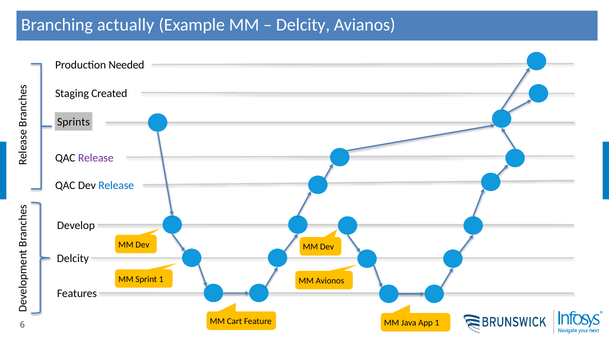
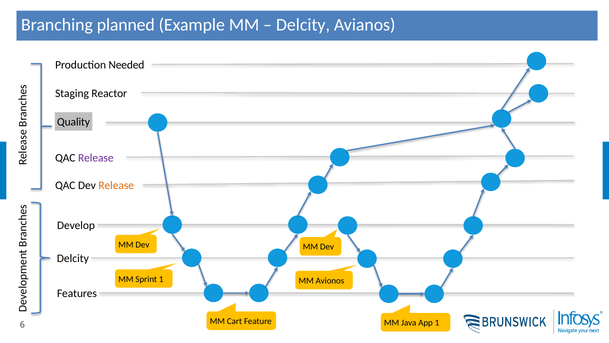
actually: actually -> planned (126, 25)
Created: Created -> Reactor (109, 93)
Sprints: Sprints -> Quality (74, 122)
Release colour: blue -> orange (116, 185)
